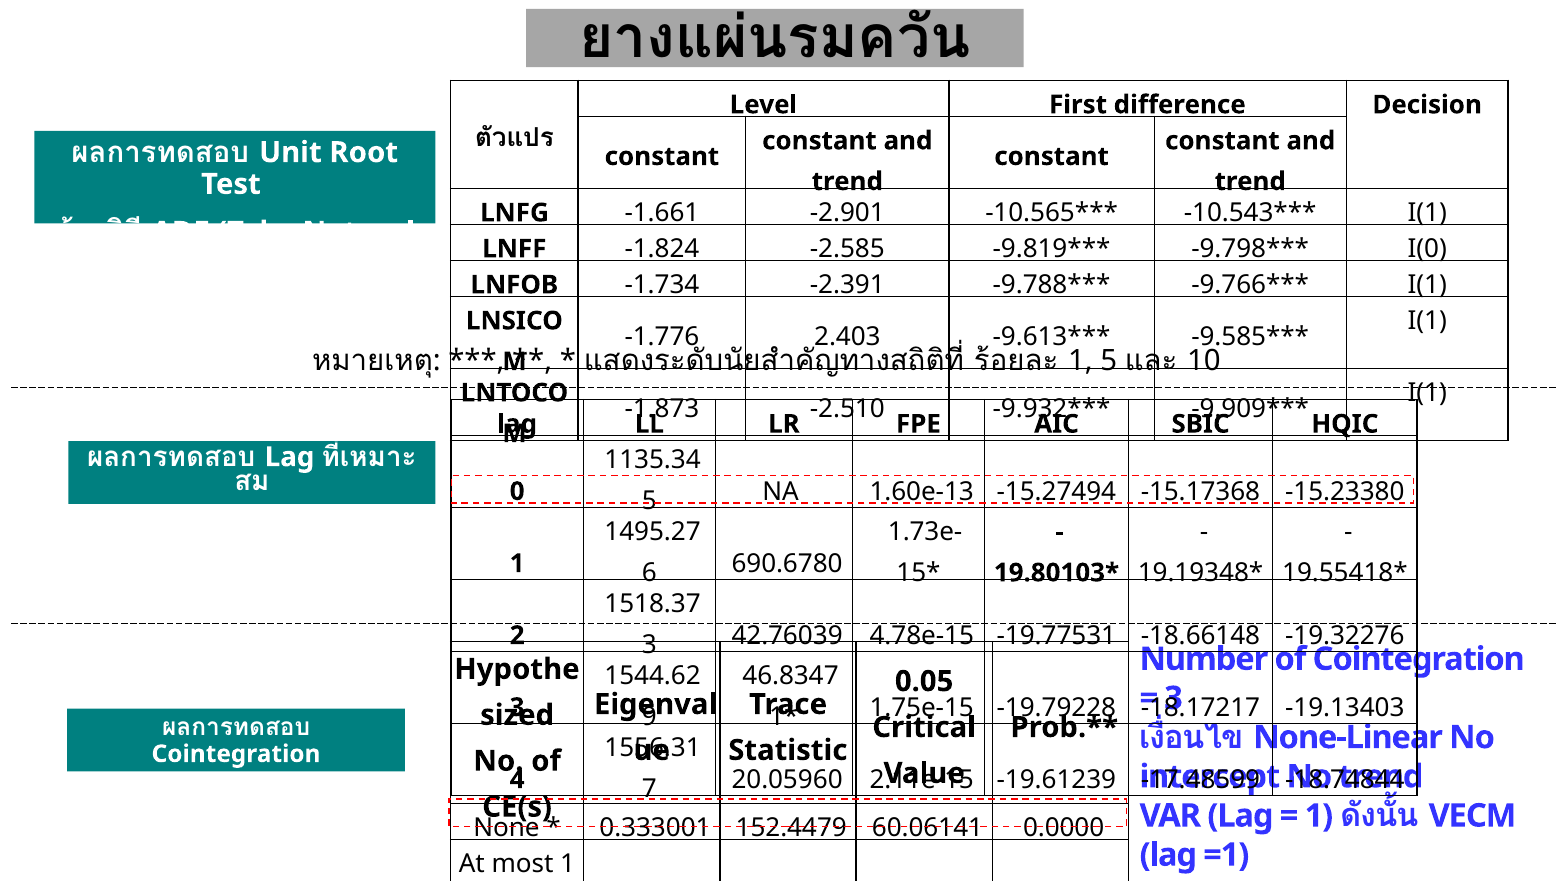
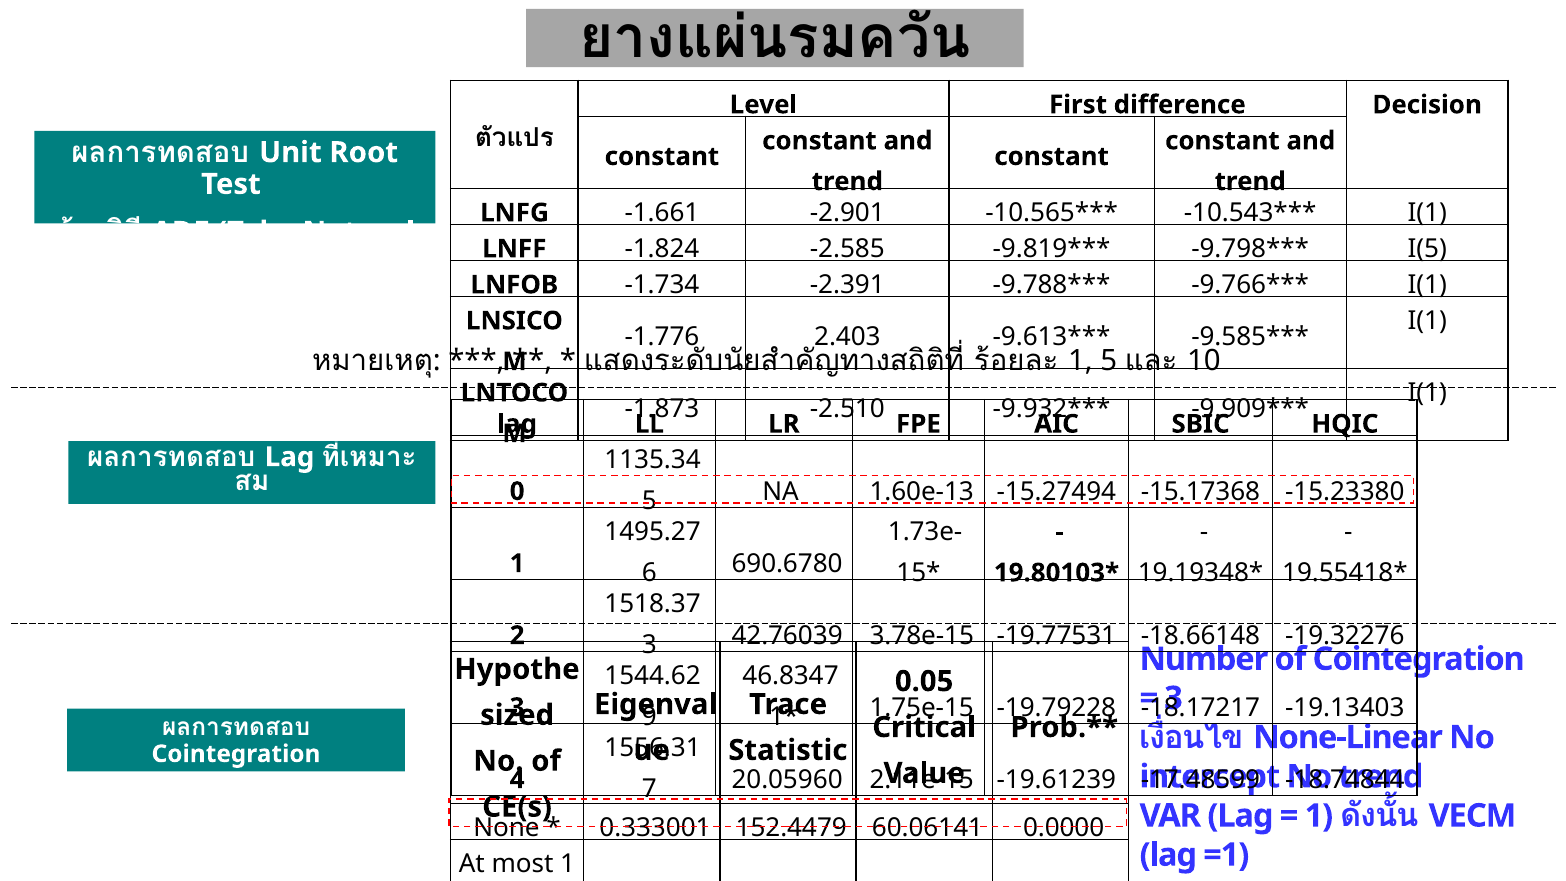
I(0: I(0 -> I(5 (1427, 249)
4.78e-15: 4.78e-15 -> 3.78e-15 (922, 635)
